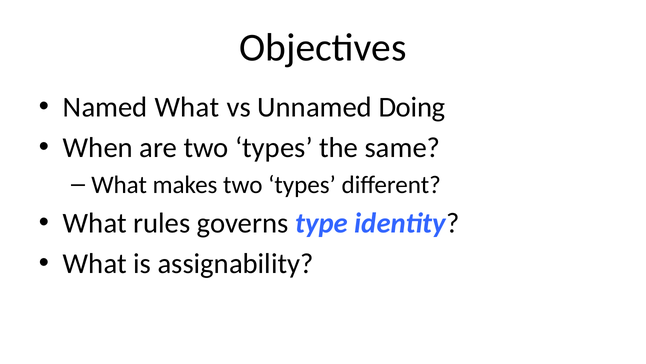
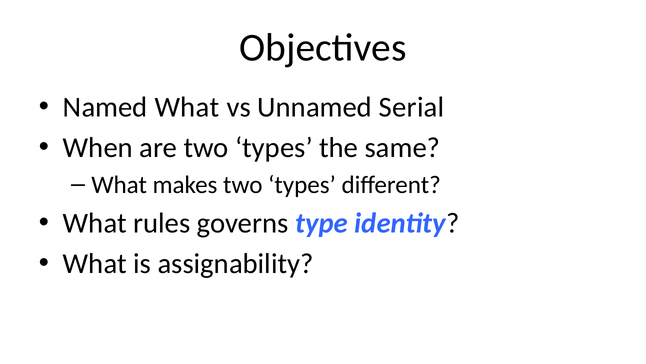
Doing: Doing -> Serial (412, 107)
